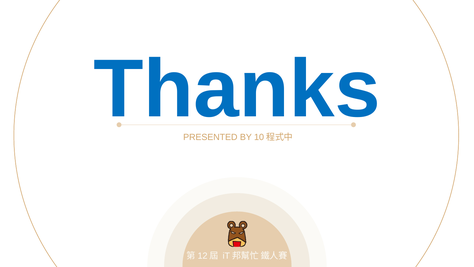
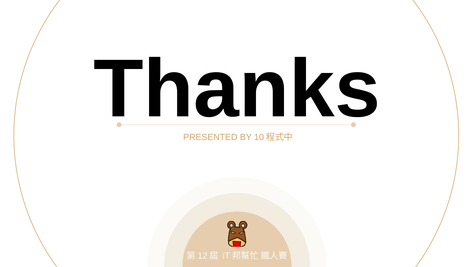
Thanks colour: blue -> black (237, 89)
